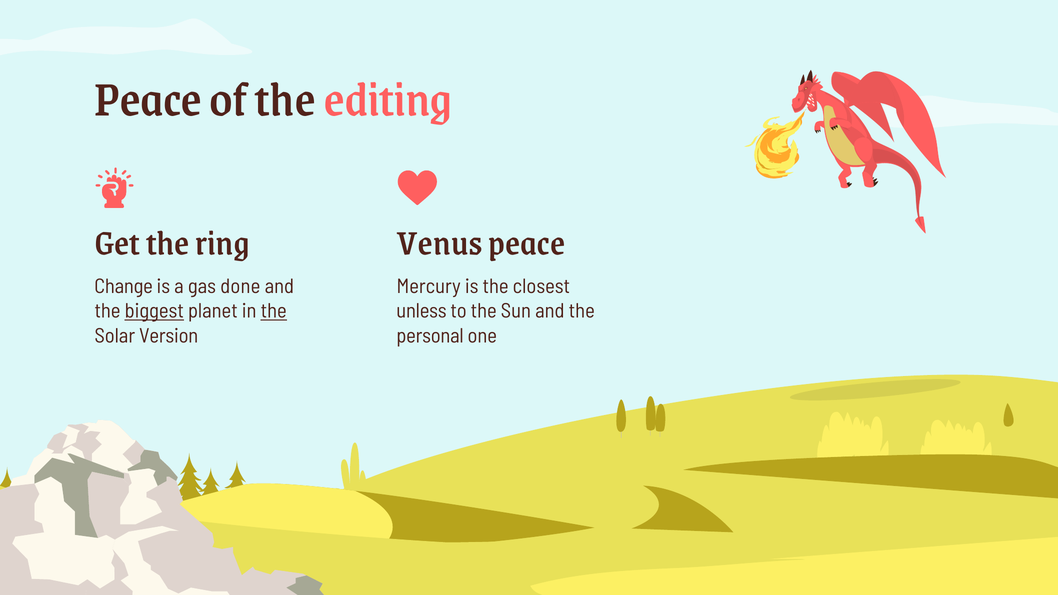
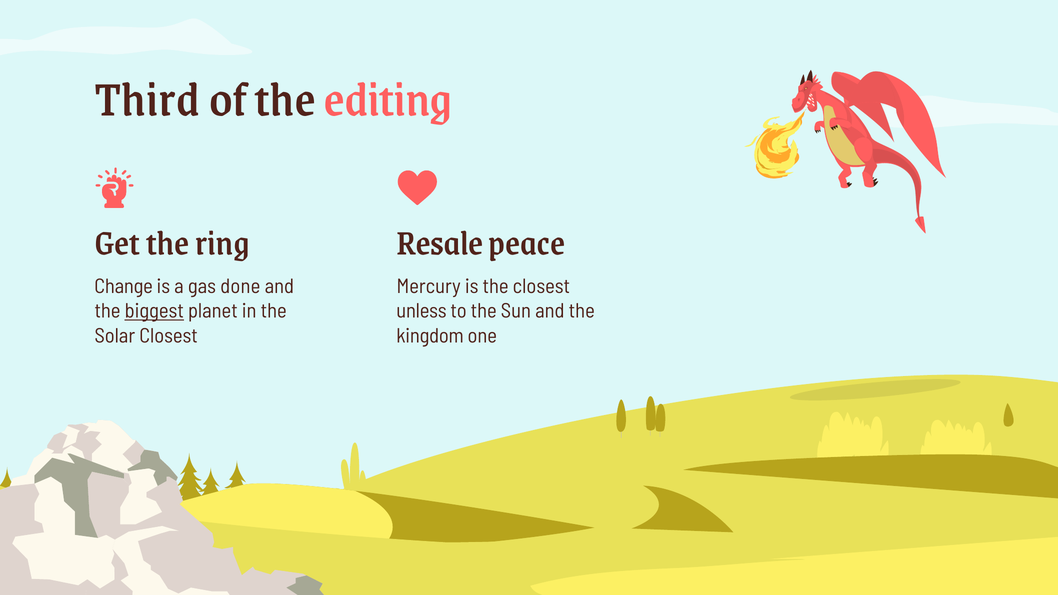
Peace: Peace -> Third (147, 99)
Venus: Venus -> Resale (440, 243)
the underline: present -> none (274, 311)
Solar Version: Version -> Closest (169, 336)
personal: personal -> kingdom (430, 336)
